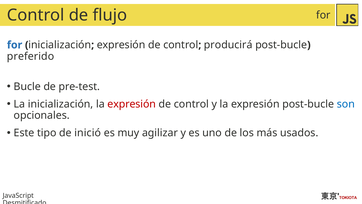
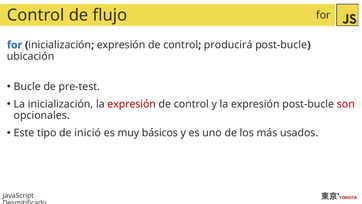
preferido: preferido -> ubicación (31, 56)
son colour: blue -> red (346, 104)
agilizar: agilizar -> básicos (160, 133)
